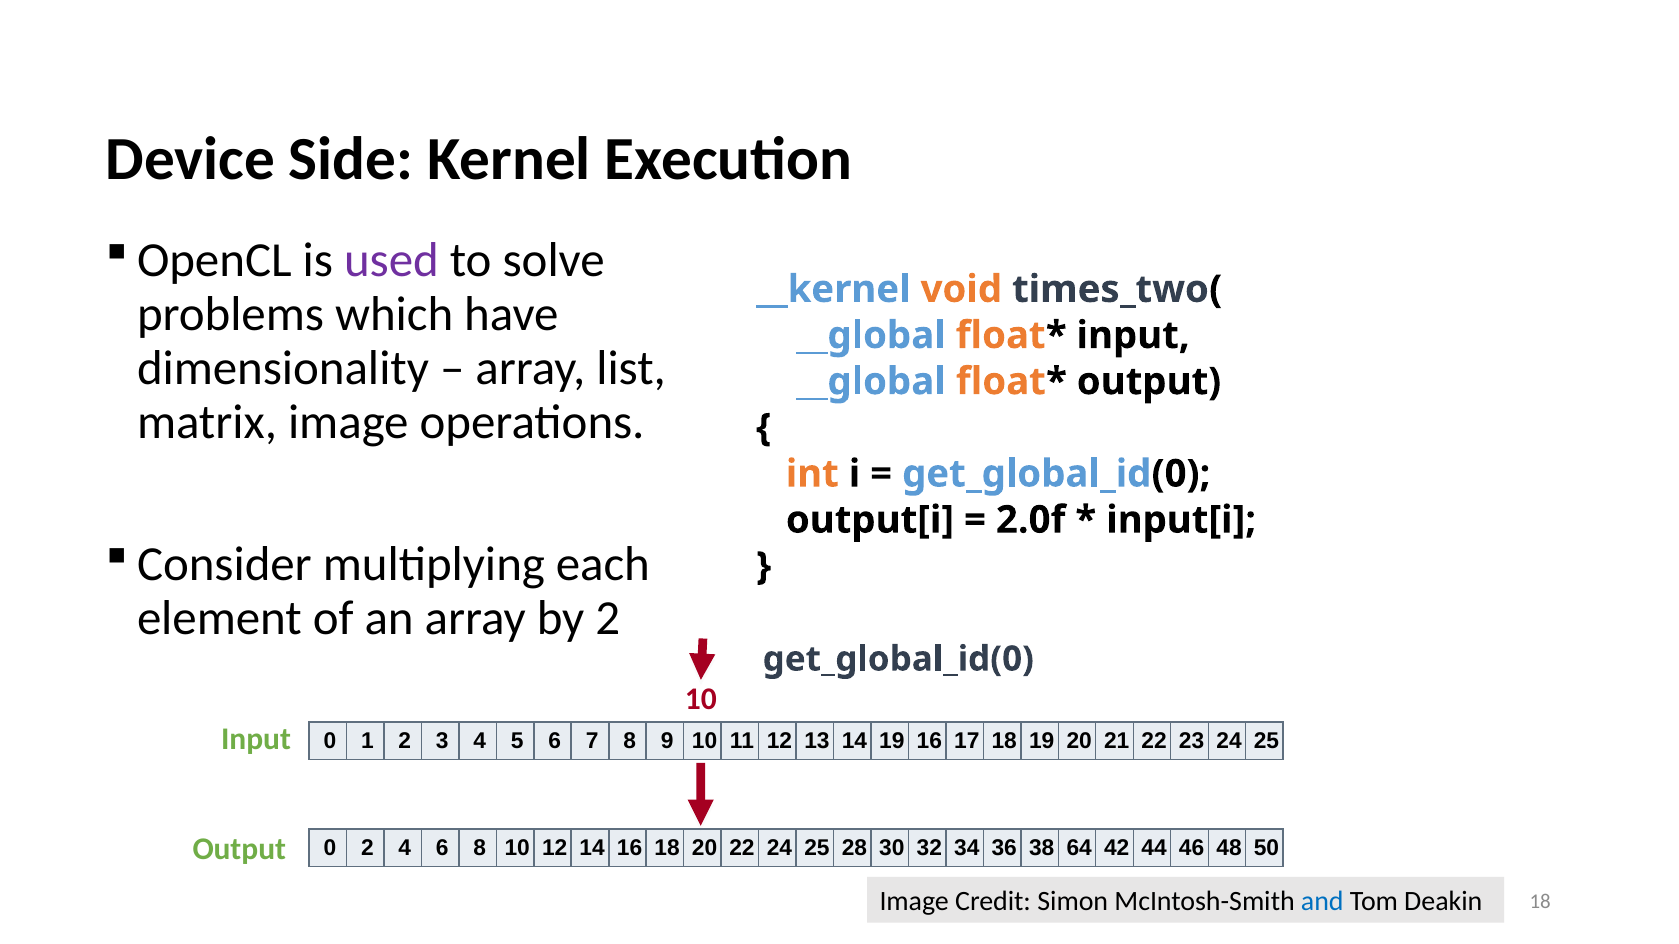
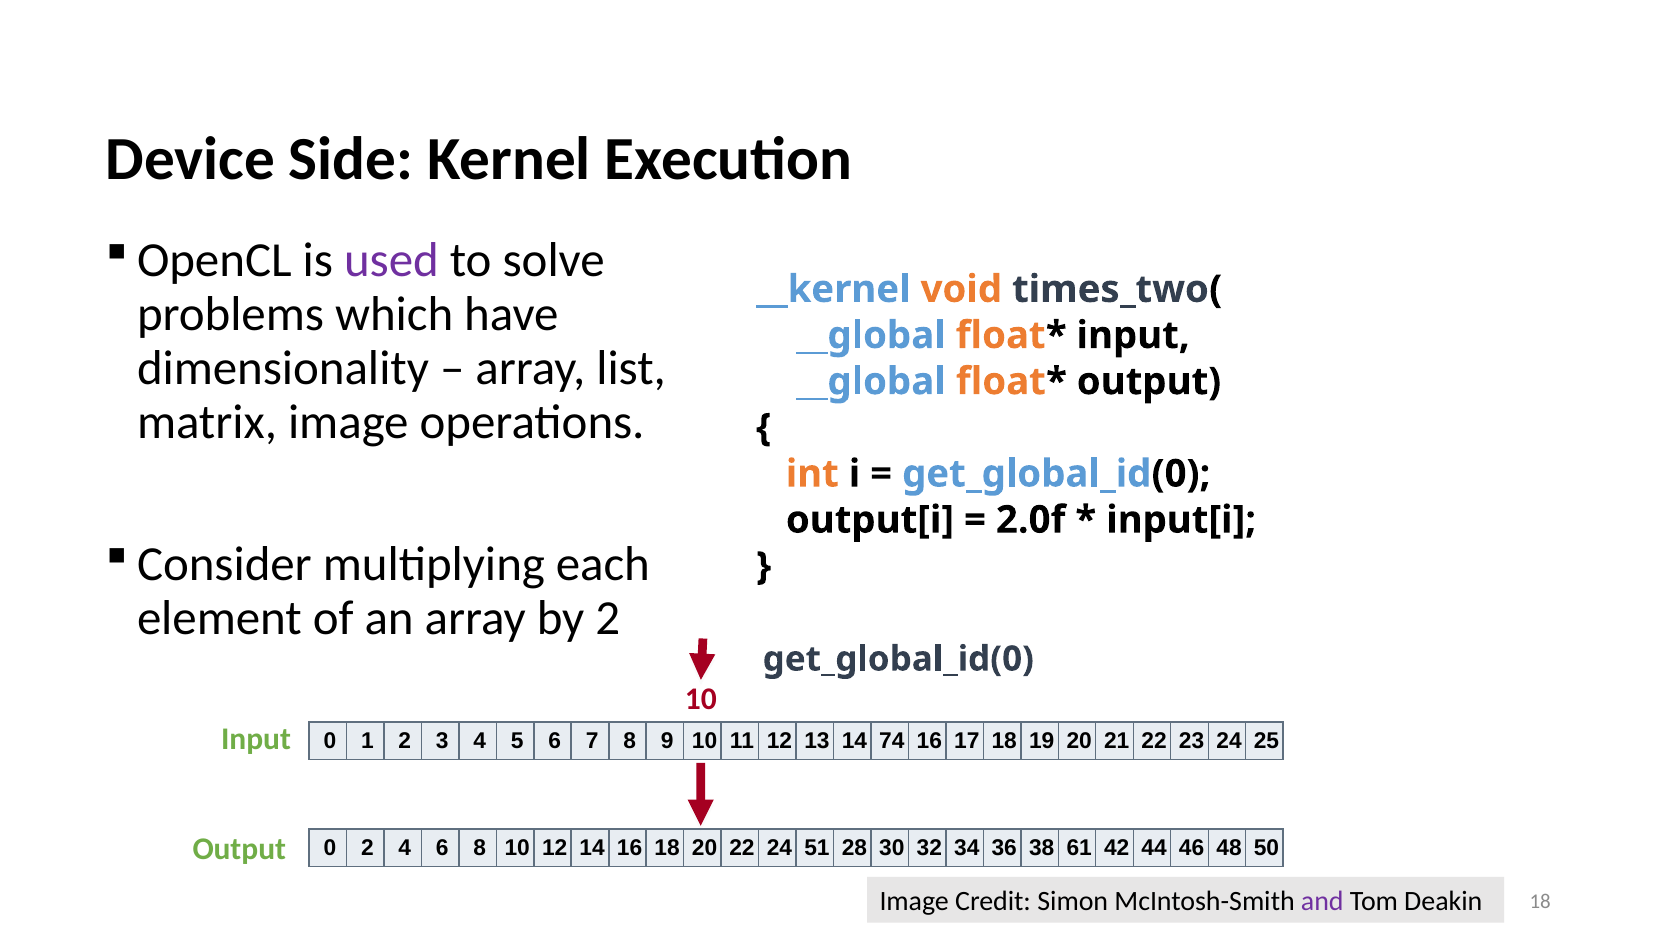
14 19: 19 -> 74 (892, 742)
22 24 25: 25 -> 51 (817, 849)
64: 64 -> 61 (1079, 849)
and colour: blue -> purple (1322, 902)
